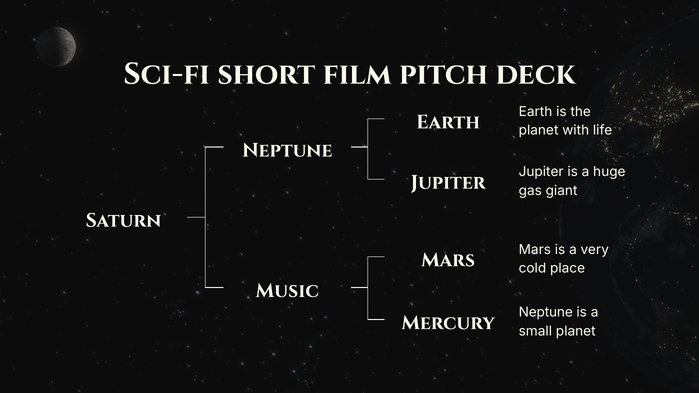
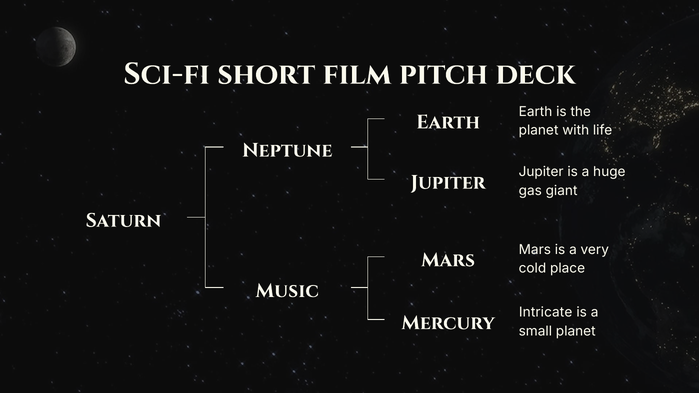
Neptune: Neptune -> Intricate (546, 313)
